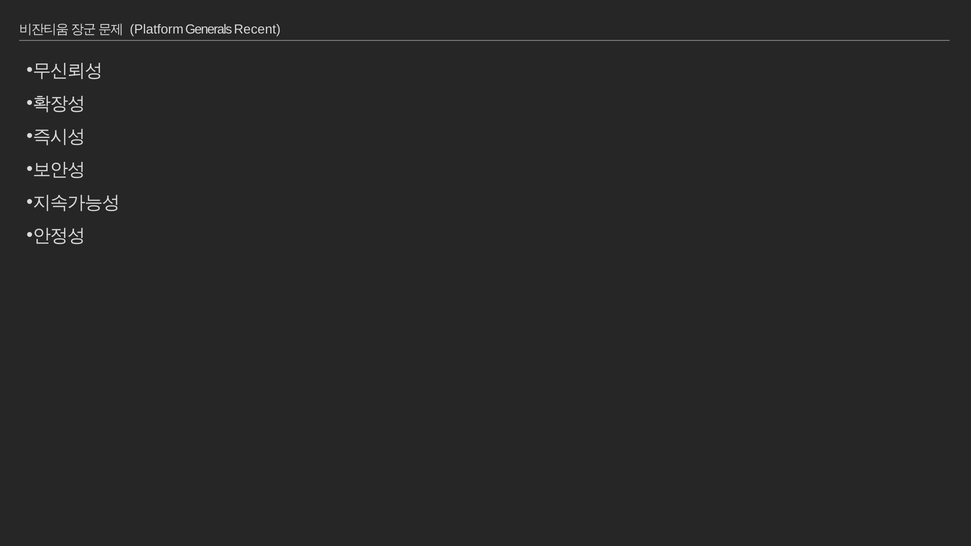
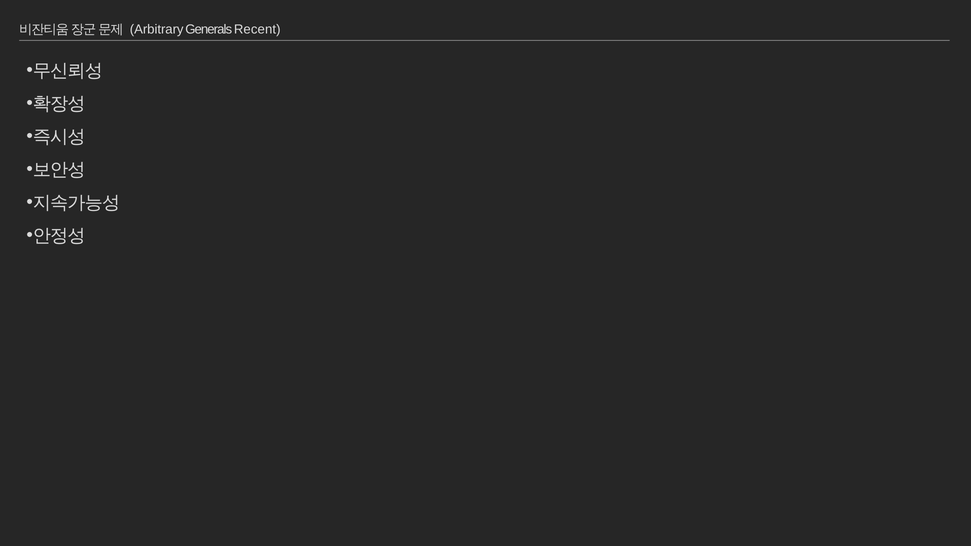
Platform: Platform -> Arbitrary (157, 29)
